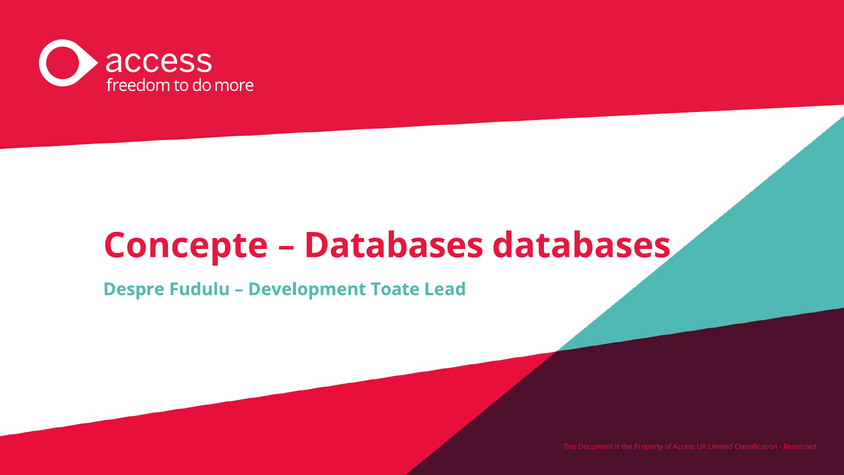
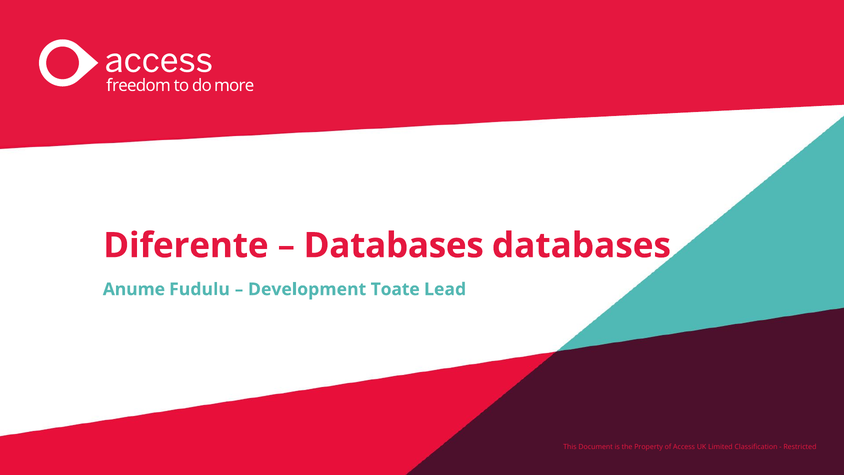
Concepte: Concepte -> Diferente (186, 245)
Despre: Despre -> Anume (134, 289)
